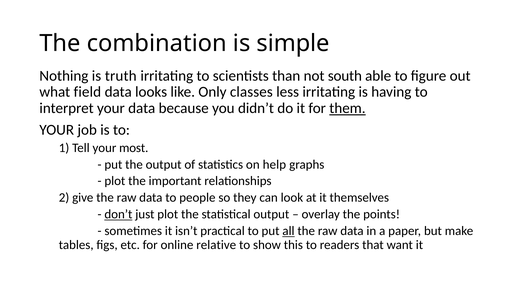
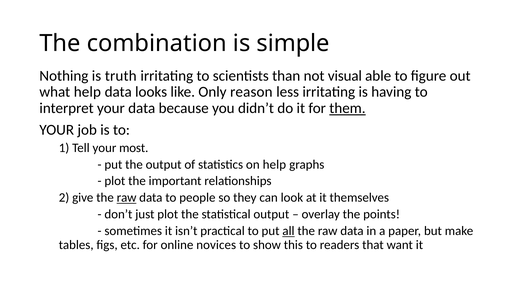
south: south -> visual (345, 76)
what field: field -> help (87, 92)
classes: classes -> reason (251, 92)
raw underline: none -> present (127, 198)
don’t underline: present -> none (118, 214)
relative: relative -> novices (216, 245)
